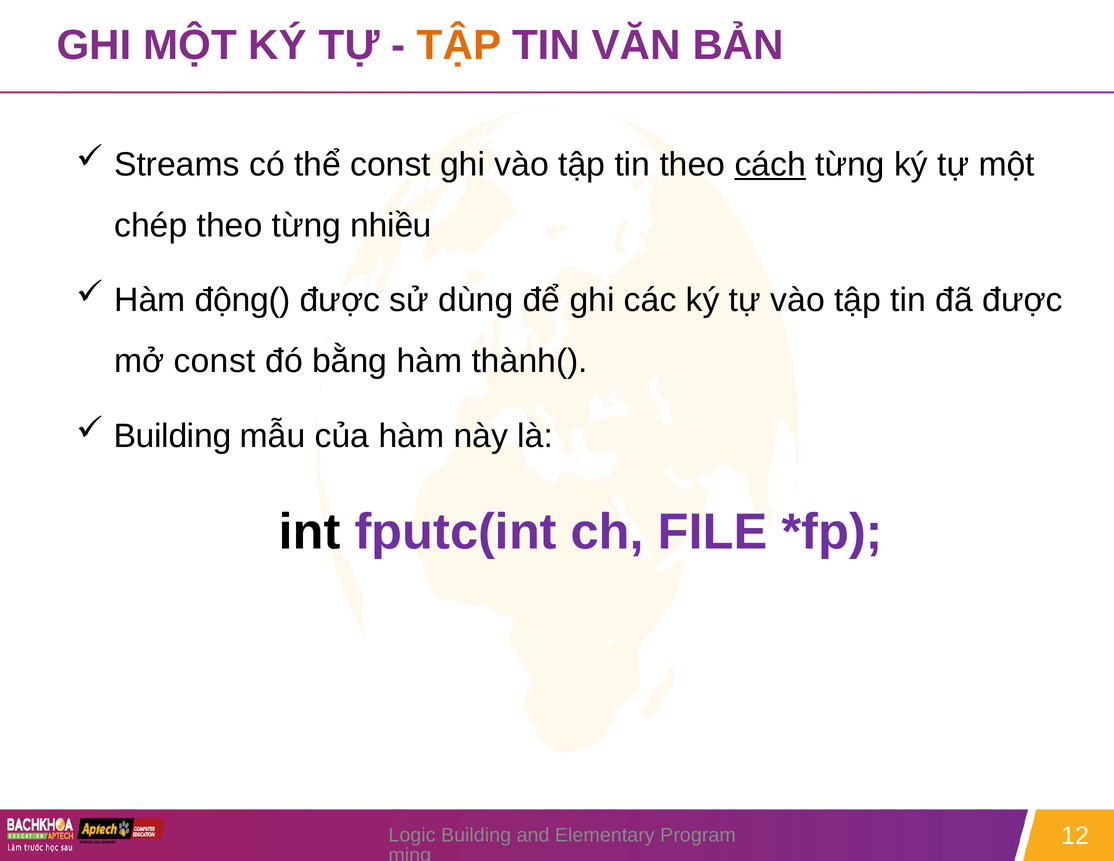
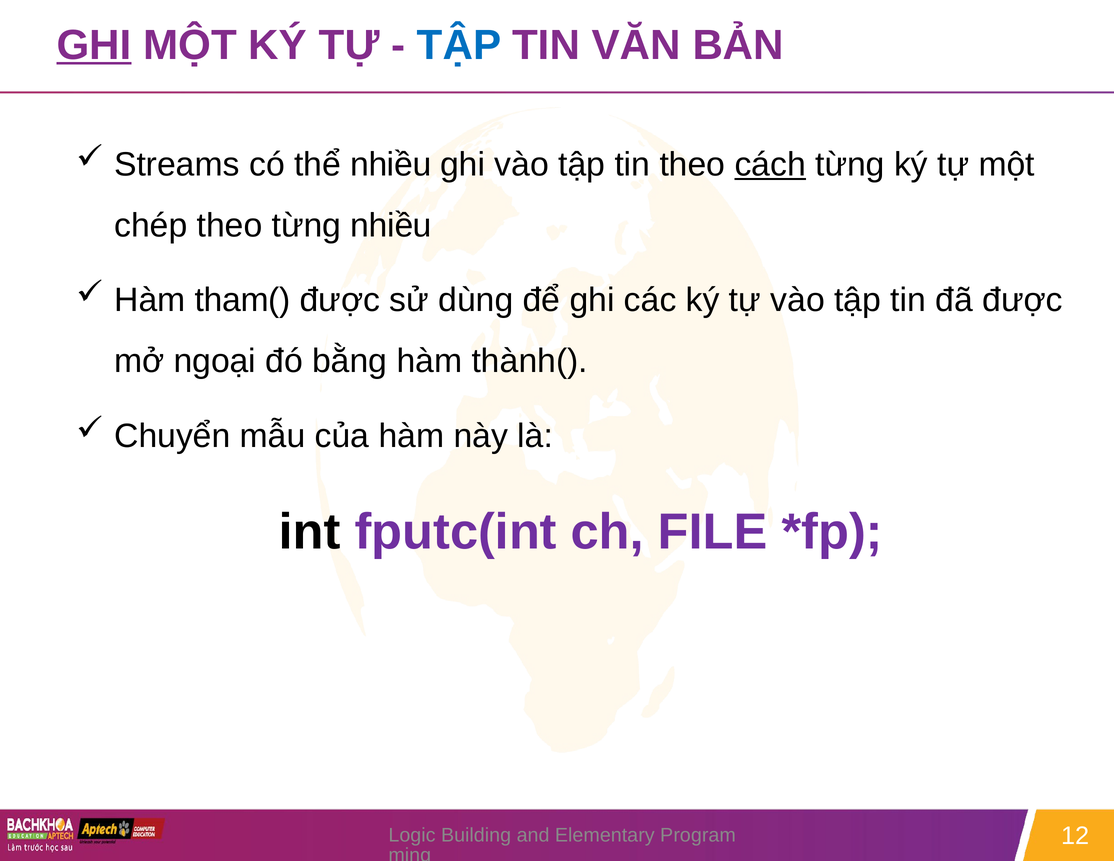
GHI underline: none -> present (94, 45)
TẬP colour: orange -> blue (459, 45)
thể const: const -> nhiều (391, 165)
động(: động( -> tham( (243, 300)
mở const: const -> ngoại (215, 361)
Building: Building -> Chuyển (172, 436)
